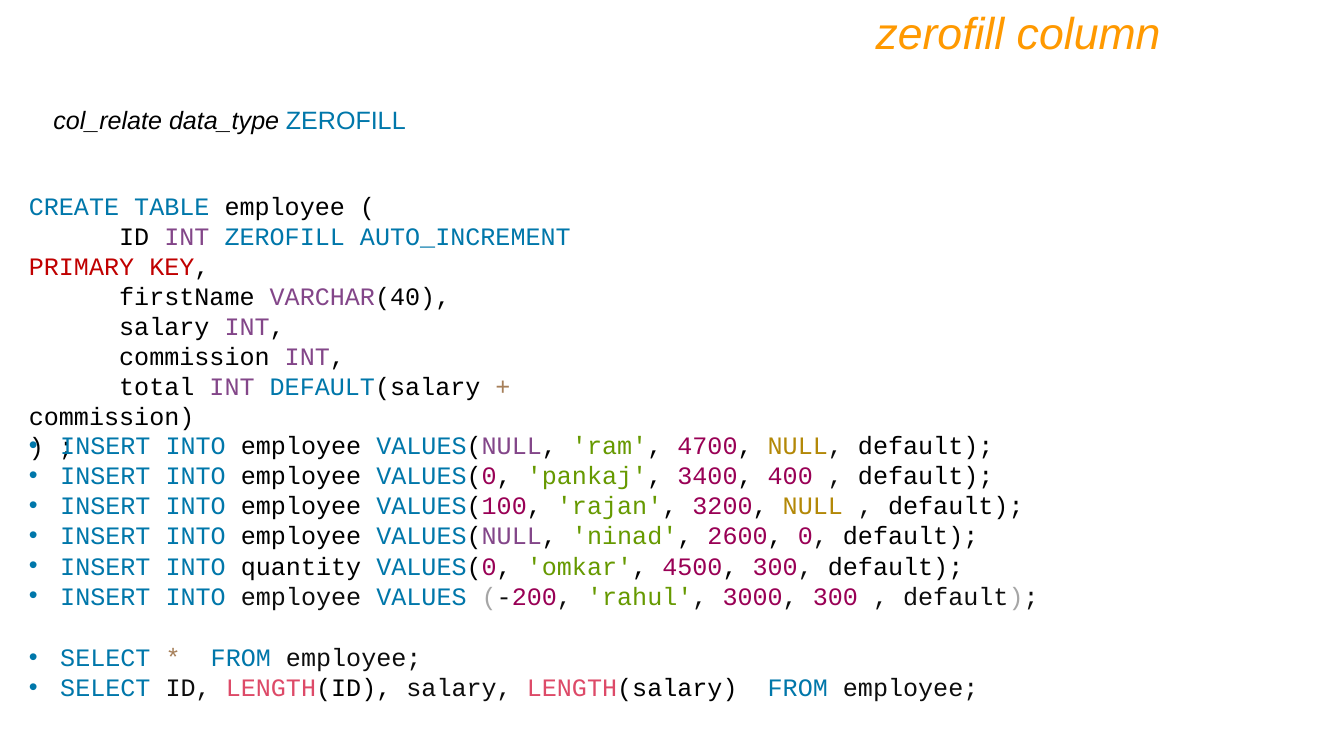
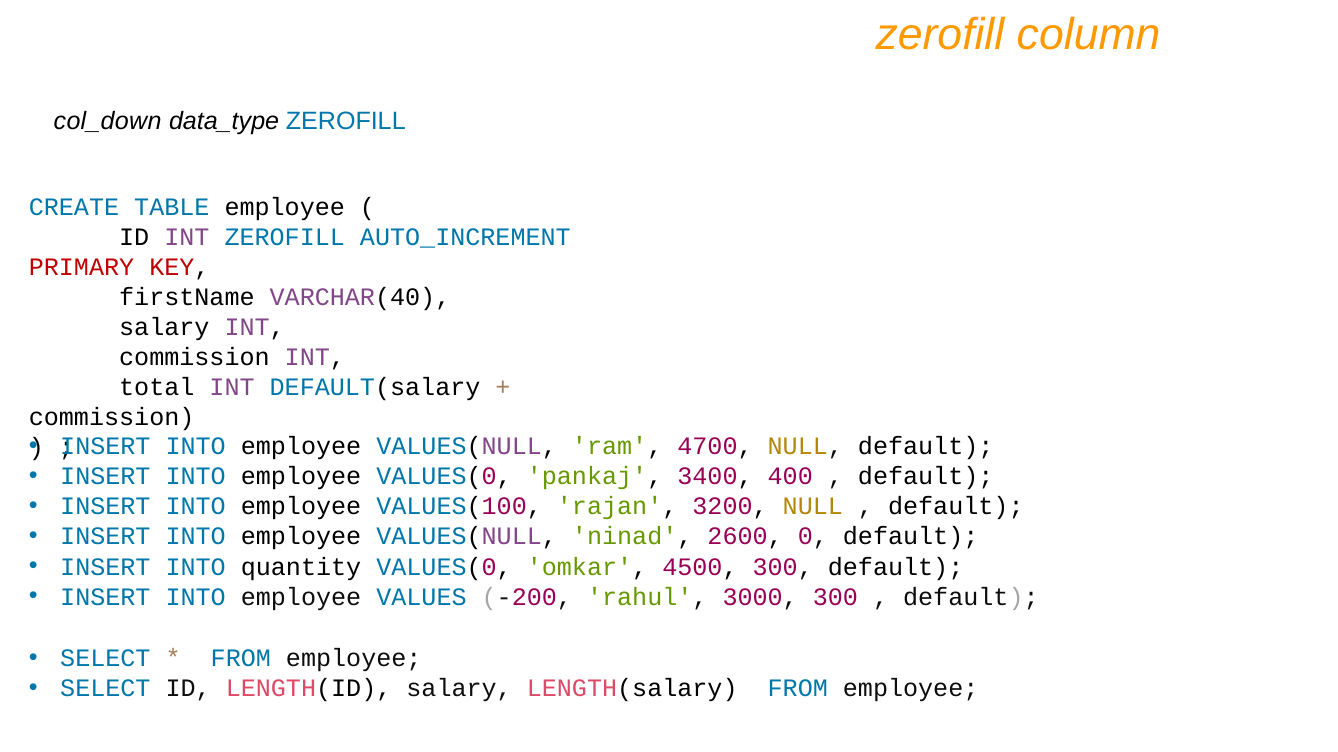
col_relate: col_relate -> col_down (108, 121)
